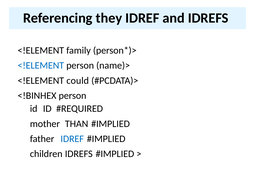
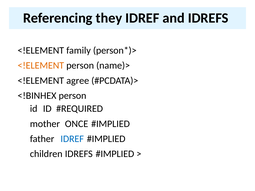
<!ELEMENT colour: blue -> orange (41, 66)
could: could -> agree (78, 81)
THAN: THAN -> ONCE (77, 124)
